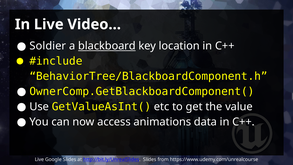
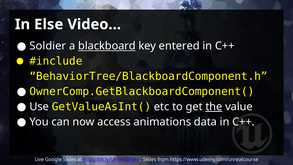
In Live: Live -> Else (49, 24)
location: location -> entered (179, 46)
the underline: none -> present (214, 107)
